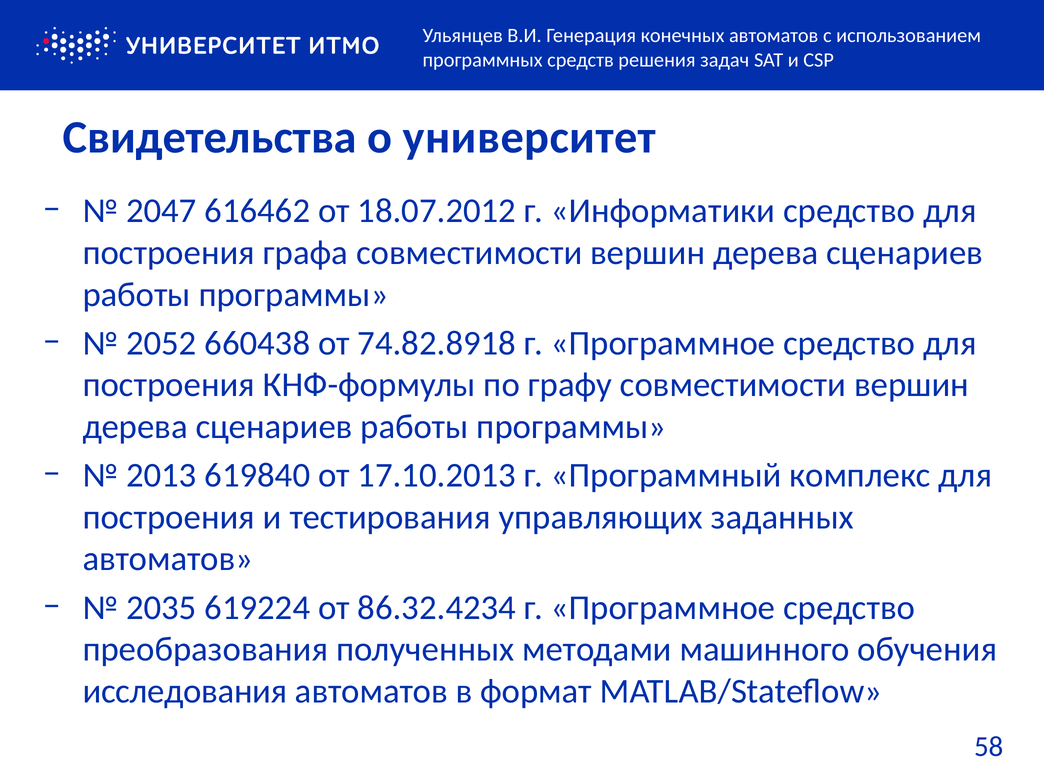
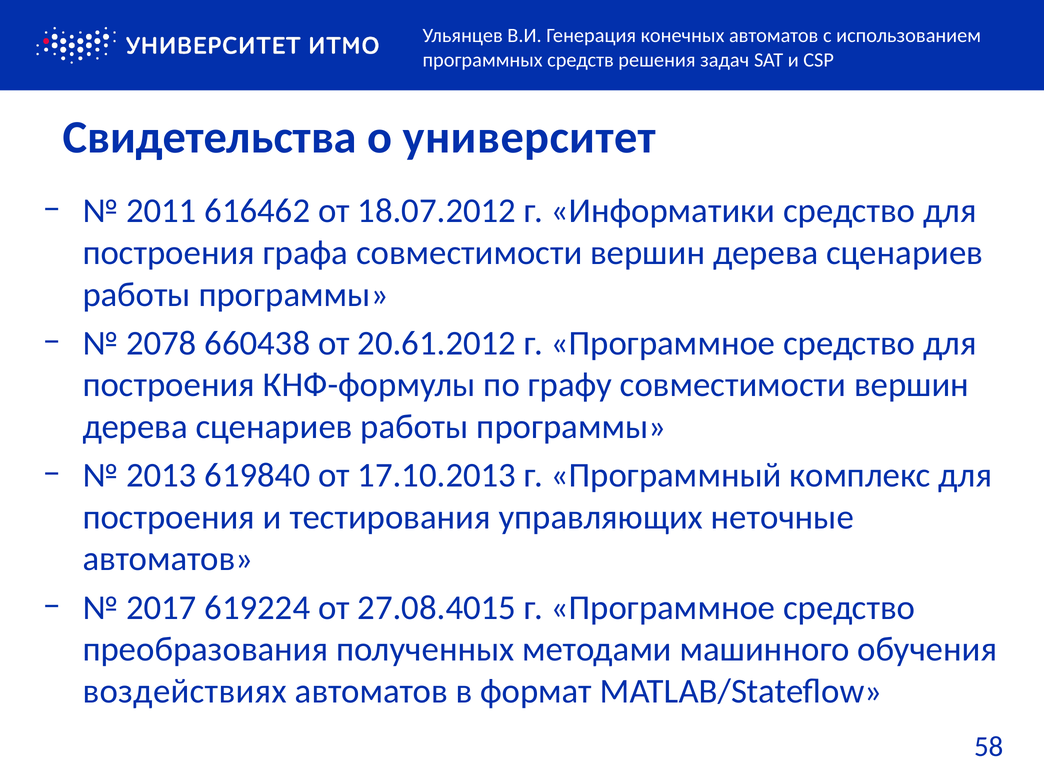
2047: 2047 -> 2011 (161, 211)
2052: 2052 -> 2078 (161, 343)
74.82.8918: 74.82.8918 -> 20.61.2012 (437, 343)
заданных: заданных -> неточные (782, 517)
2035: 2035 -> 2017 (161, 608)
86.32.4234: 86.32.4234 -> 27.08.4015 (437, 608)
исследования: исследования -> воздействиях (185, 691)
